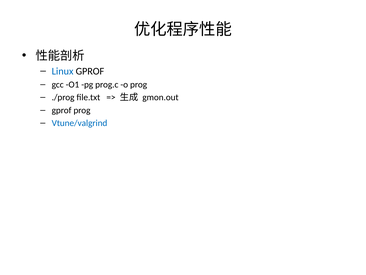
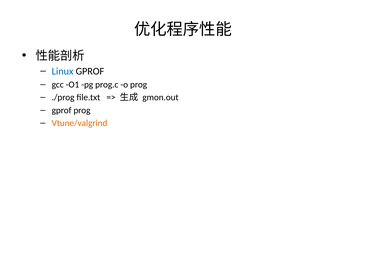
Vtune/valgrind colour: blue -> orange (79, 123)
